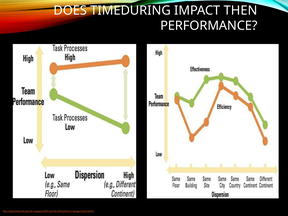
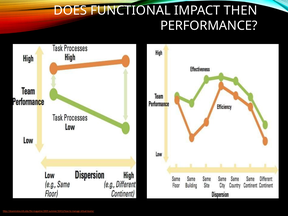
TIMEDURING: TIMEDURING -> FUNCTIONAL (131, 10)
